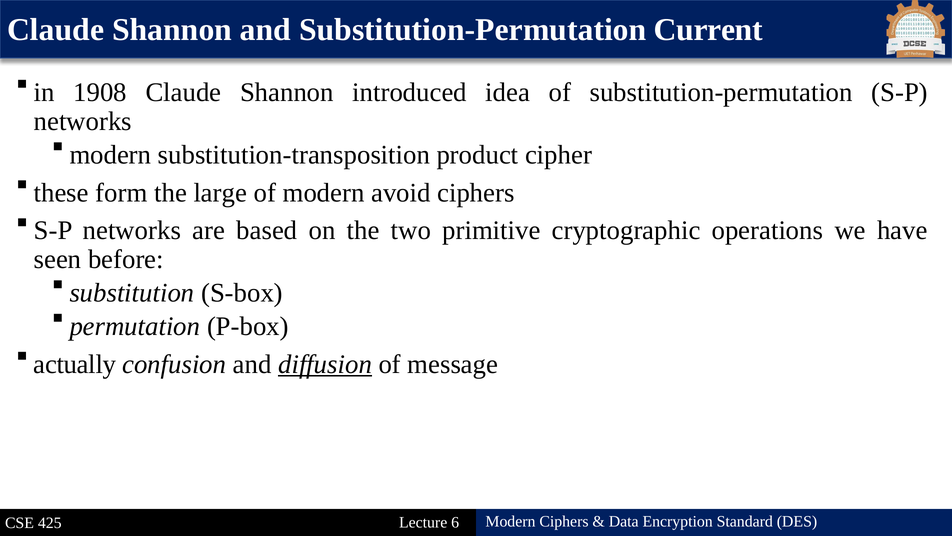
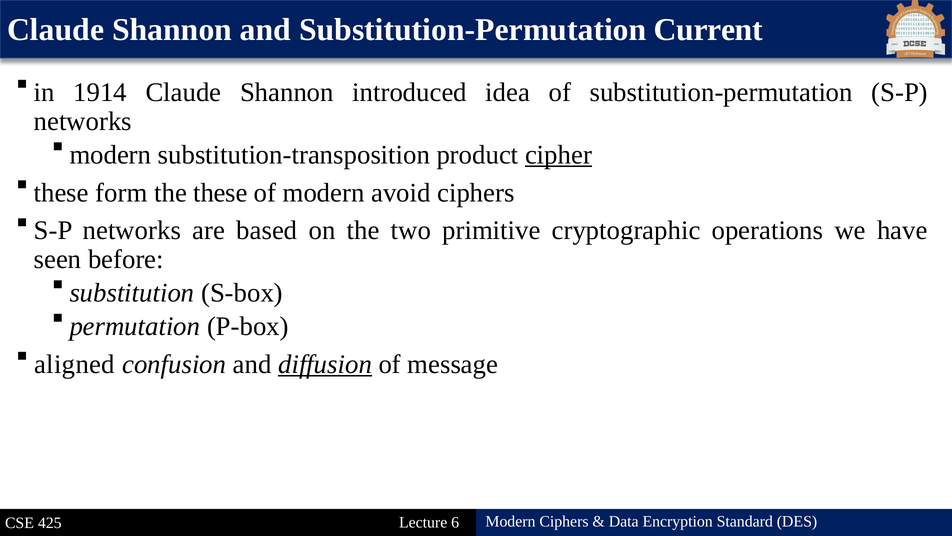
1908: 1908 -> 1914 (100, 92)
cipher underline: none -> present (558, 155)
the large: large -> these (220, 193)
actually: actually -> aligned (75, 364)
